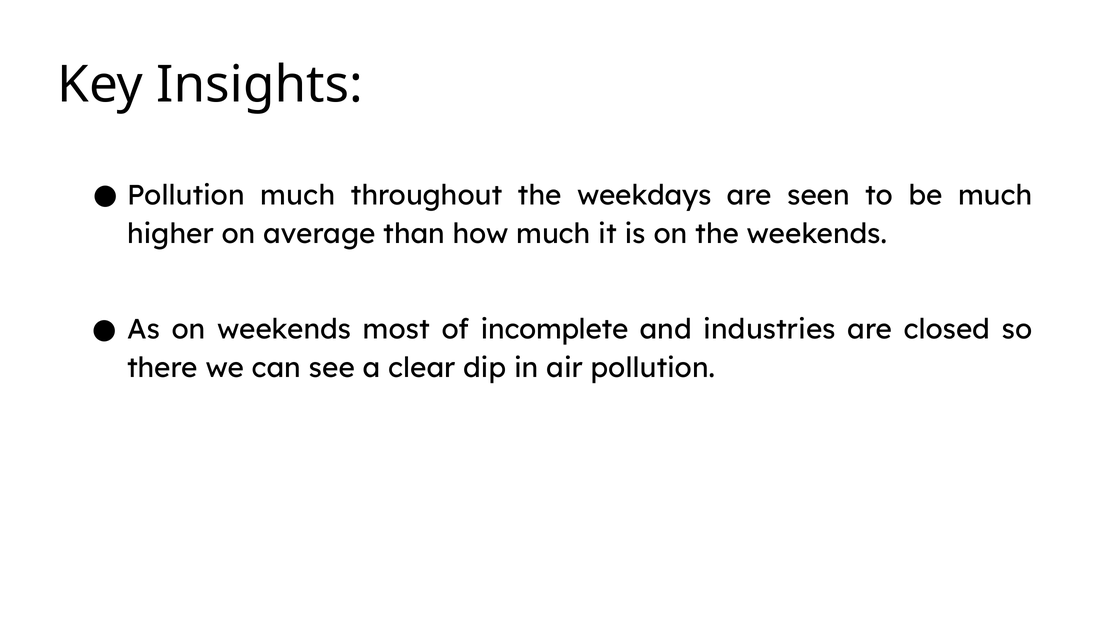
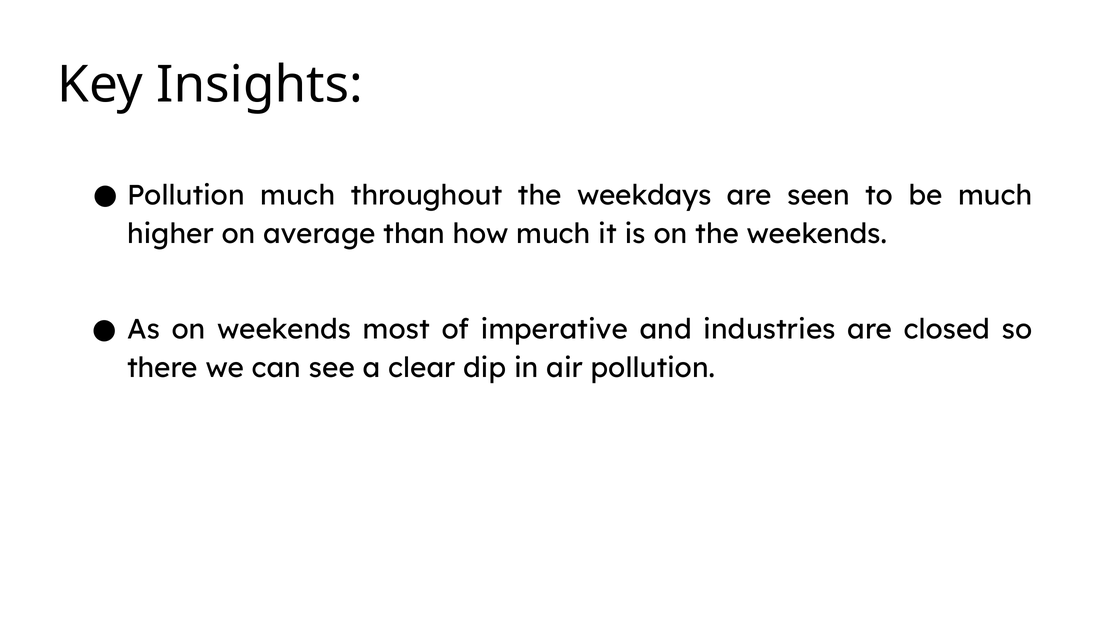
incomplete: incomplete -> imperative (555, 330)
